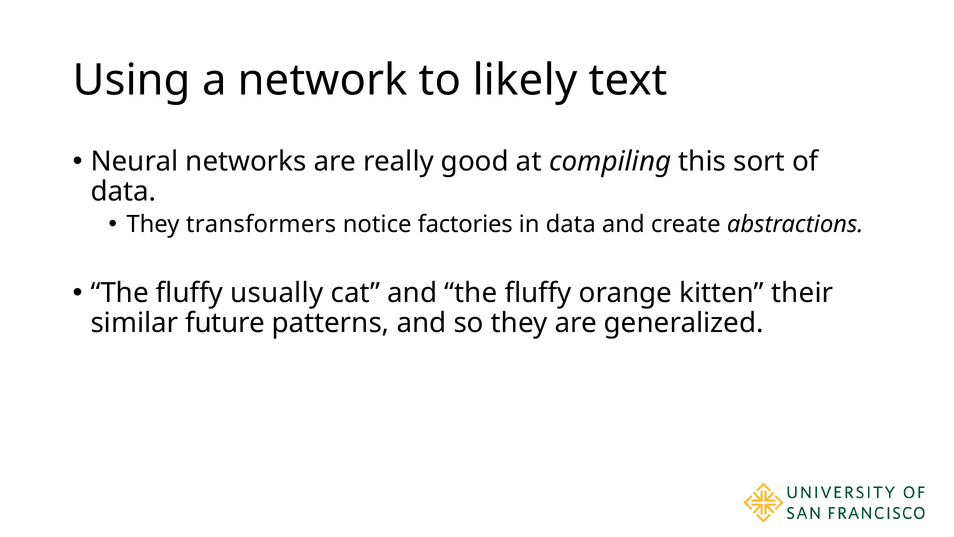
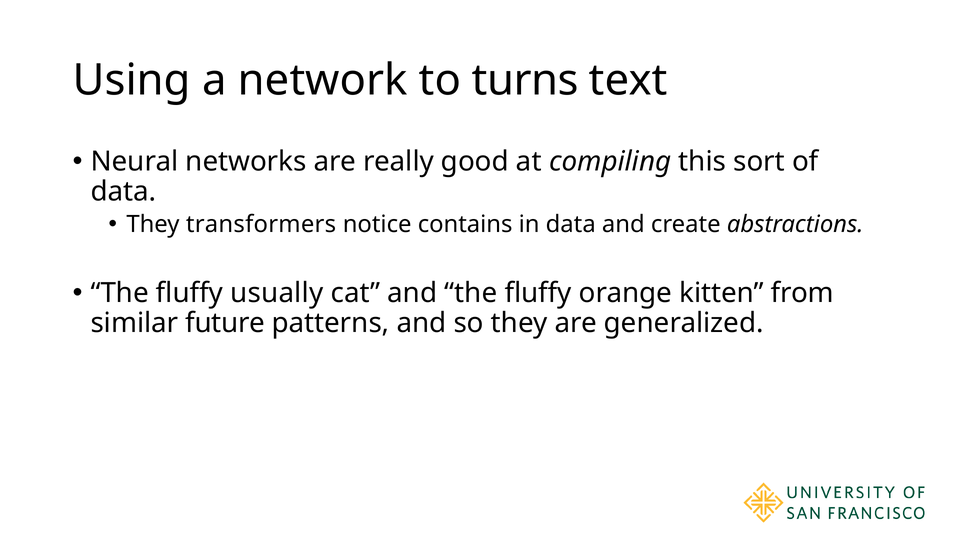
likely: likely -> turns (525, 80)
factories: factories -> contains (465, 224)
their: their -> from (802, 293)
